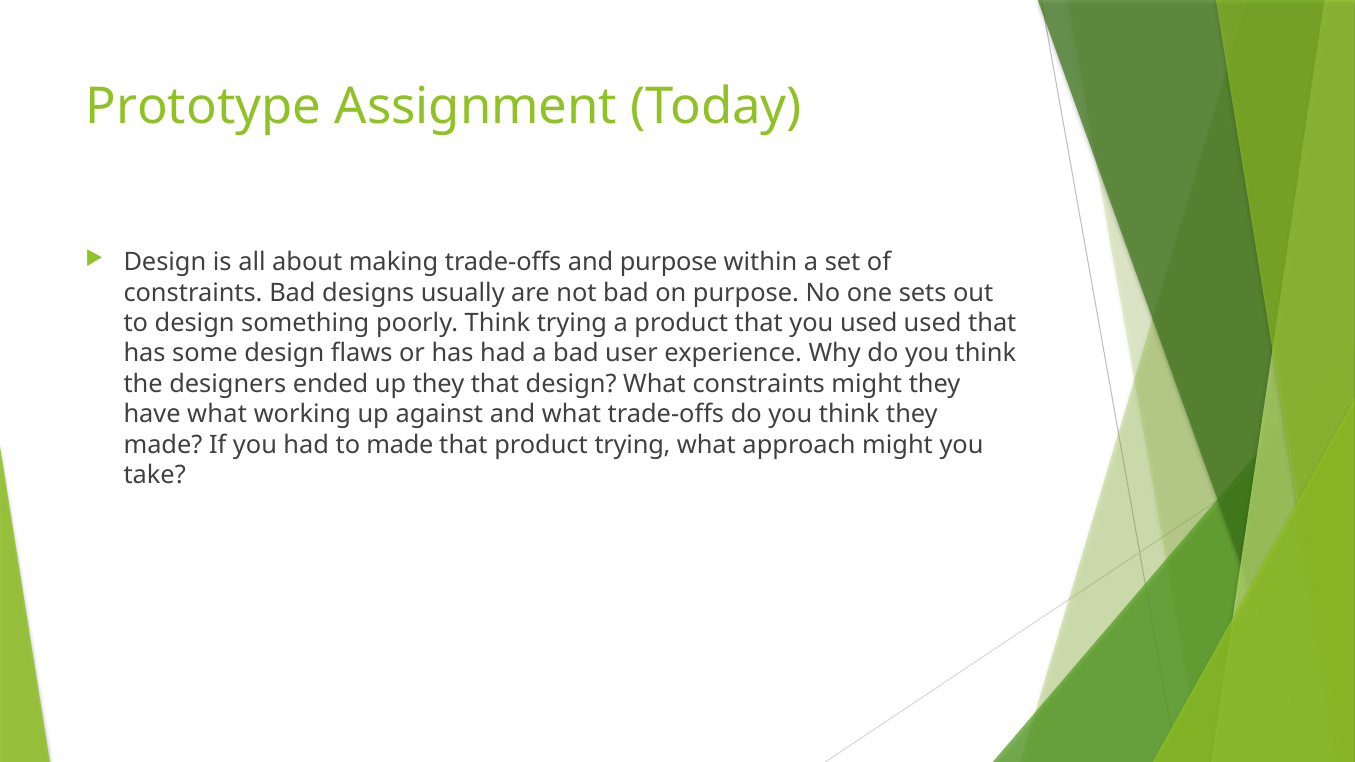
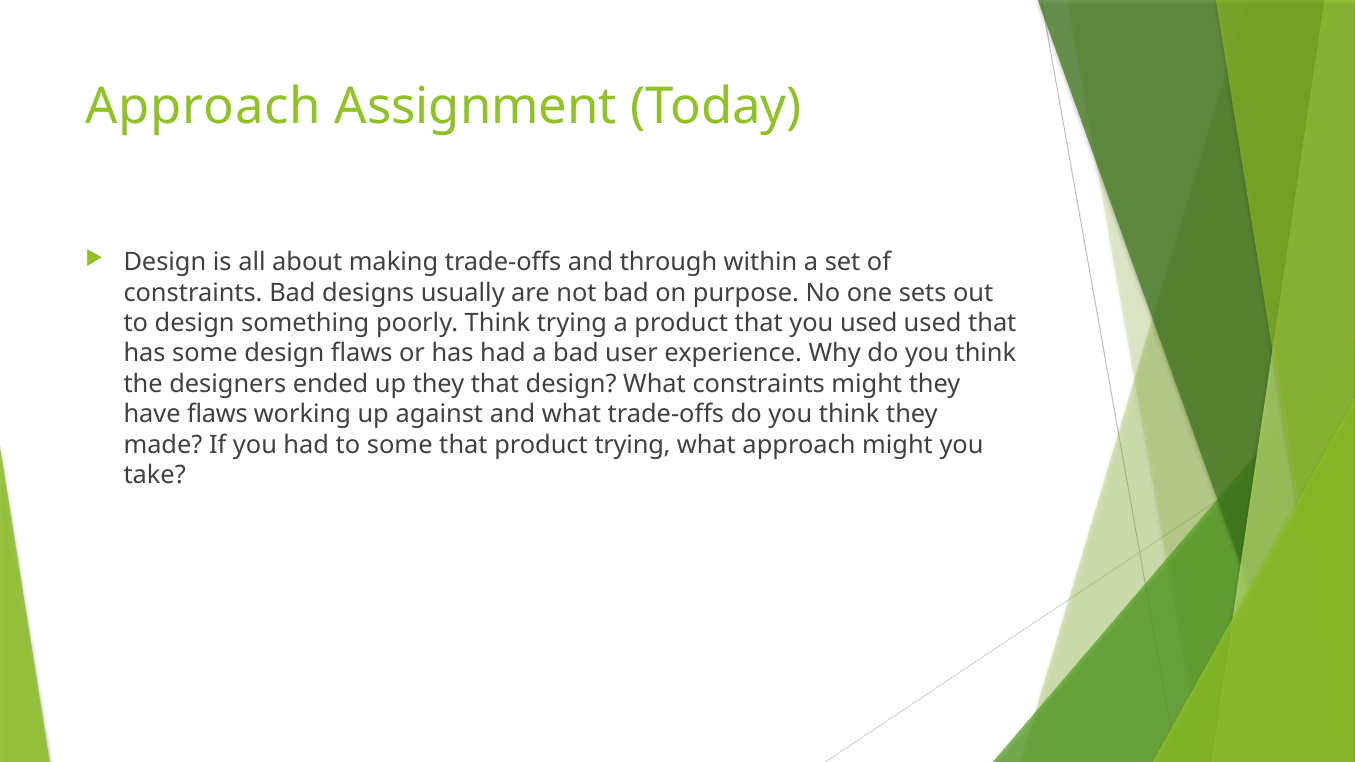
Prototype: Prototype -> Approach (203, 107)
and purpose: purpose -> through (669, 262)
have what: what -> flaws (217, 415)
to made: made -> some (400, 445)
